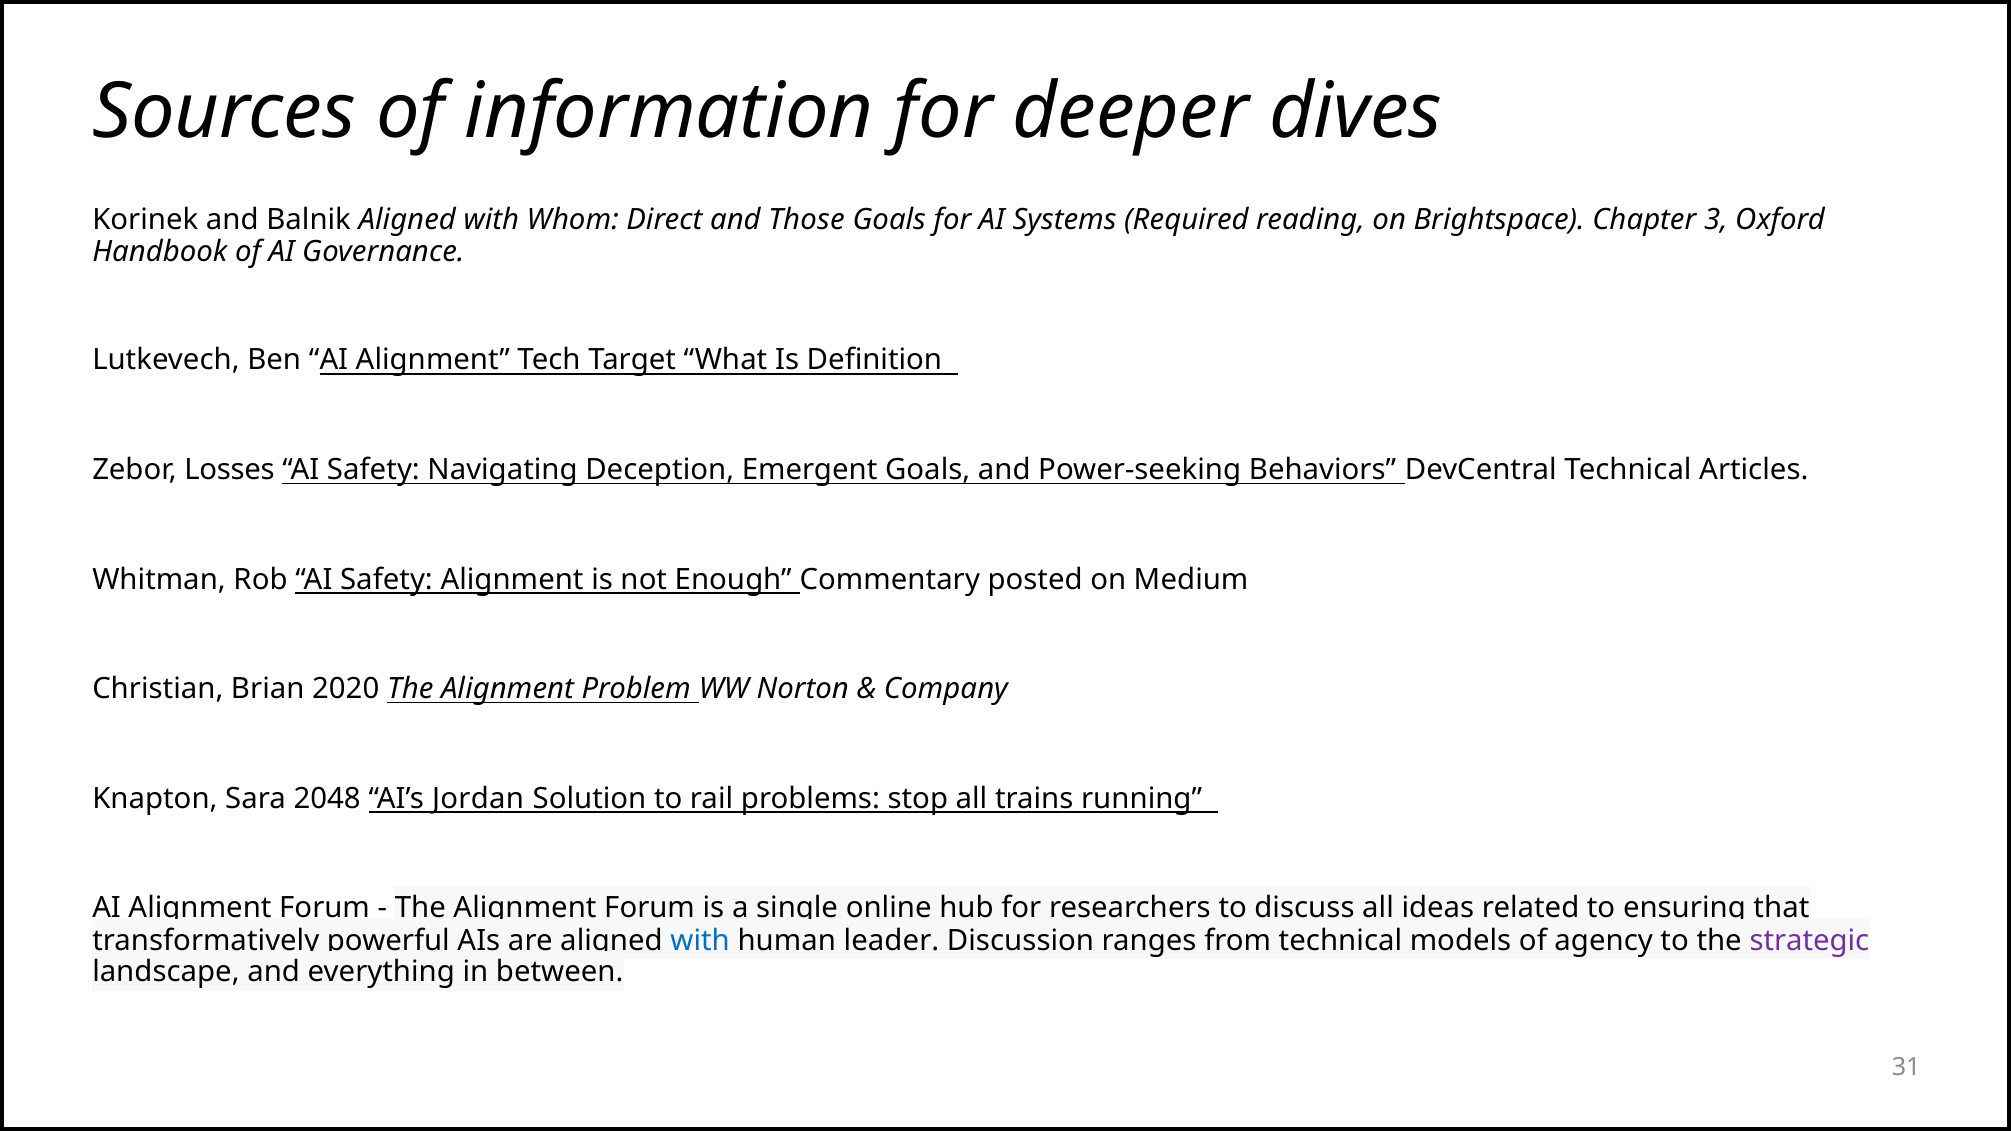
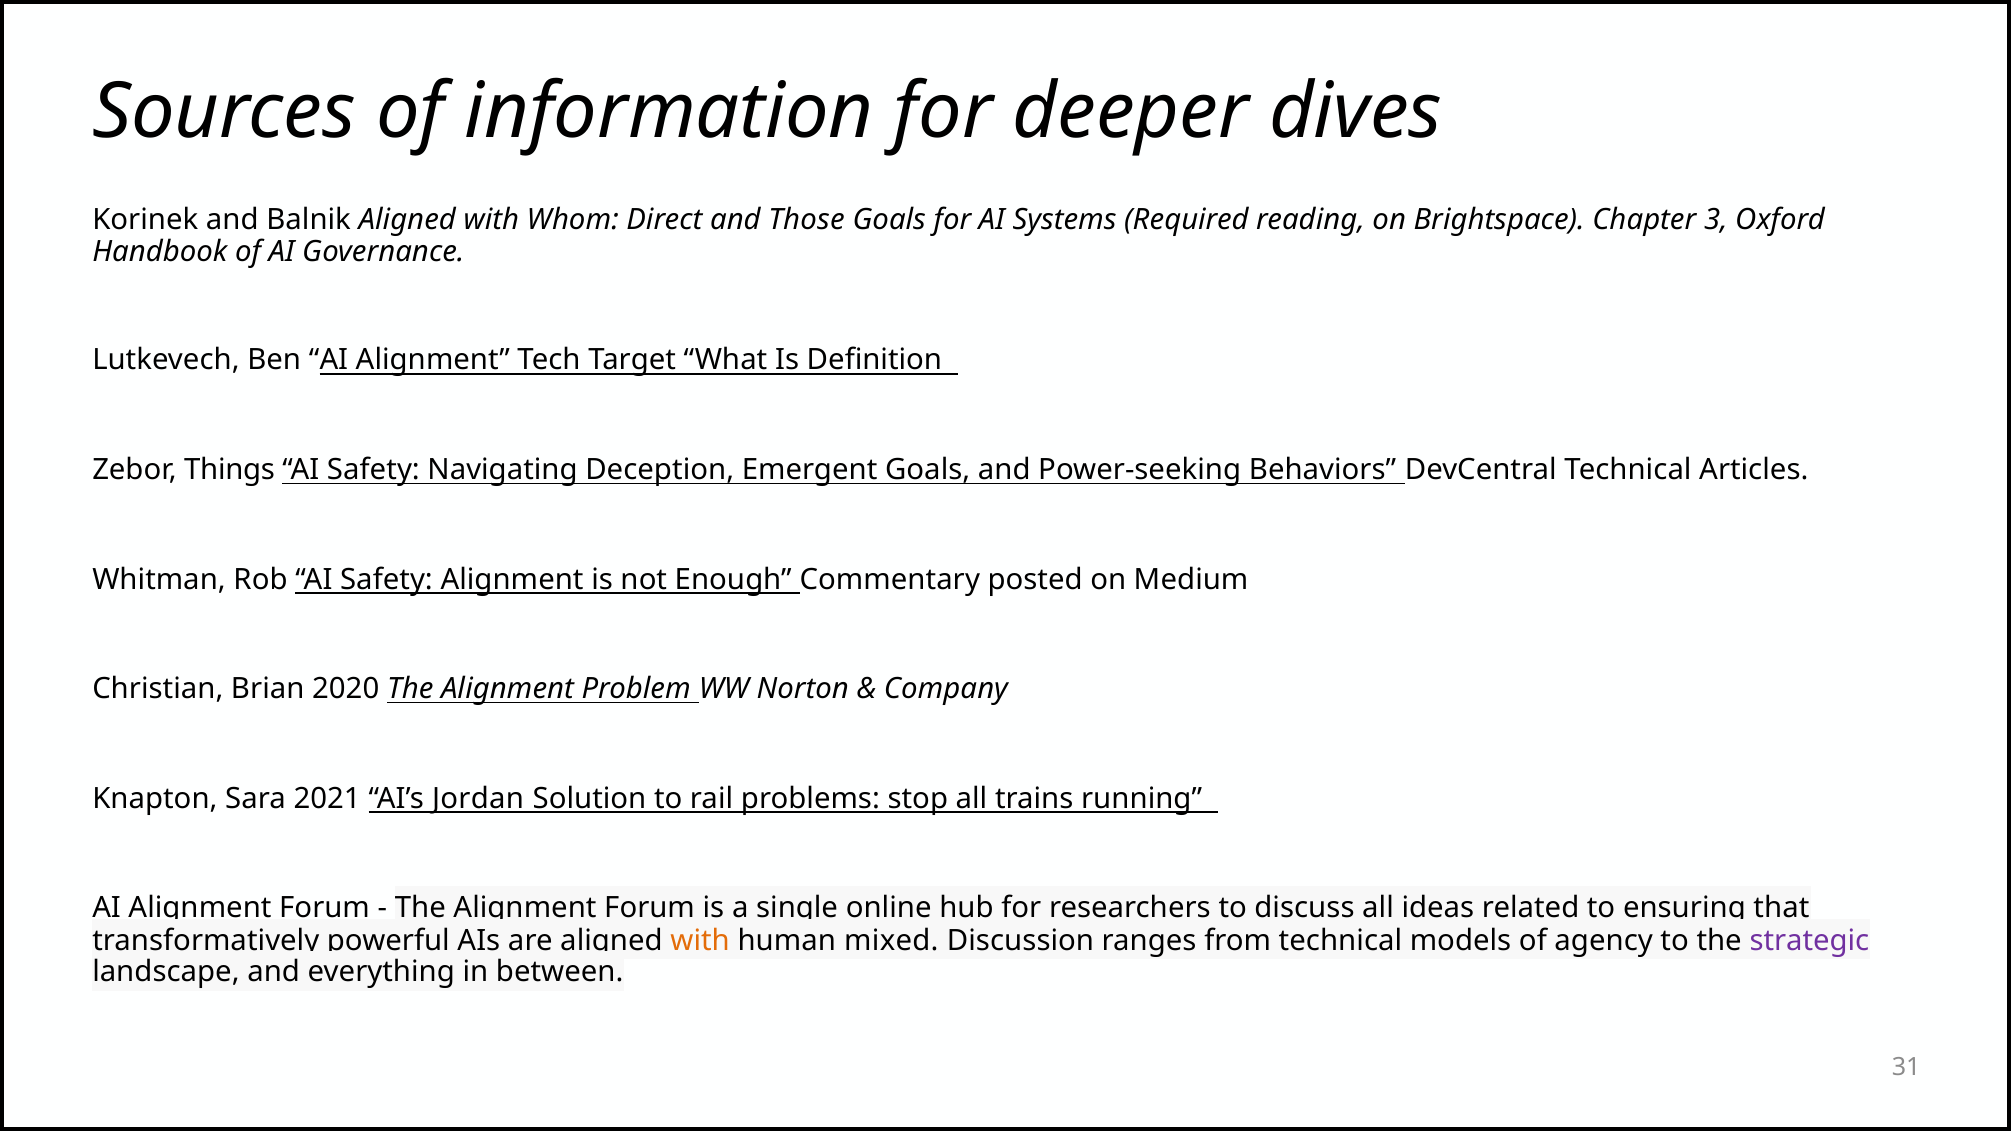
Losses: Losses -> Things (230, 470)
2048: 2048 -> 2021 (327, 799)
with colour: blue -> orange (700, 941)
leader: leader -> mixed (891, 941)
